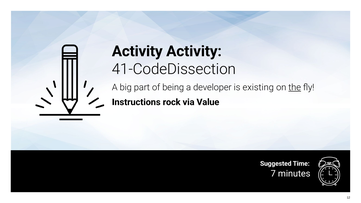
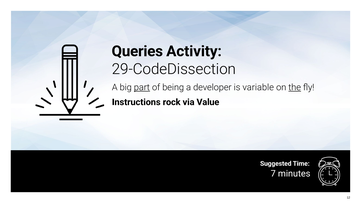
Activity: Activity -> Queries (137, 51)
41-CodeDissection: 41-CodeDissection -> 29-CodeDissection (174, 69)
part underline: none -> present (142, 87)
existing: existing -> variable (258, 87)
